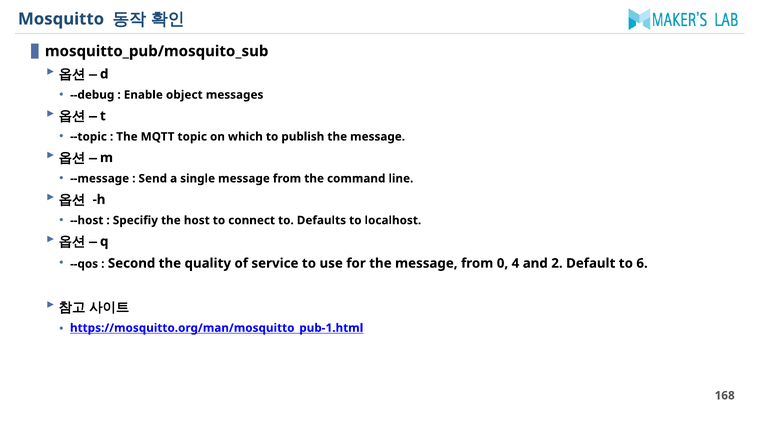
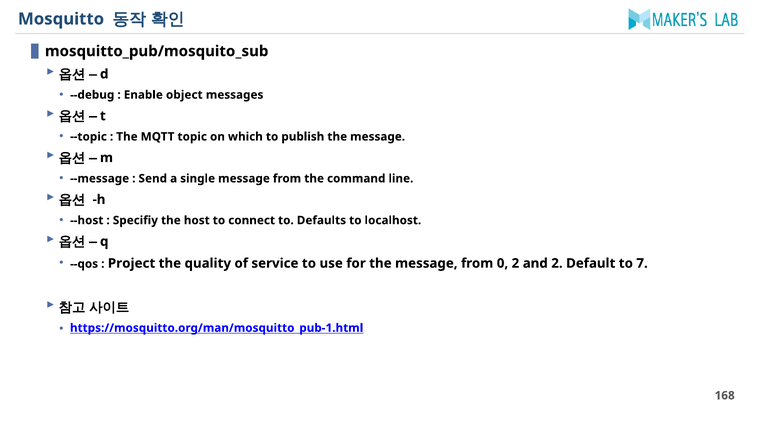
Second: Second -> Project (132, 263)
0 4: 4 -> 2 (515, 263)
6: 6 -> 7 (642, 263)
